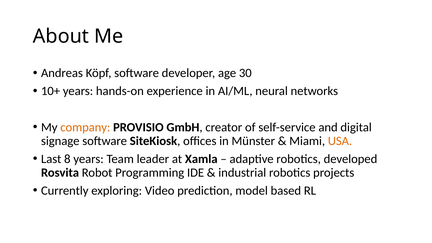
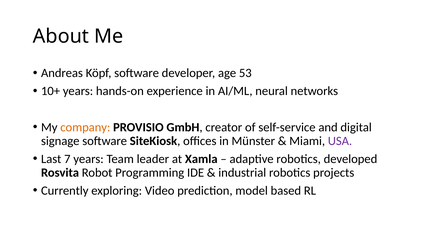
30: 30 -> 53 (245, 73)
USA colour: orange -> purple (340, 141)
8: 8 -> 7 (67, 159)
